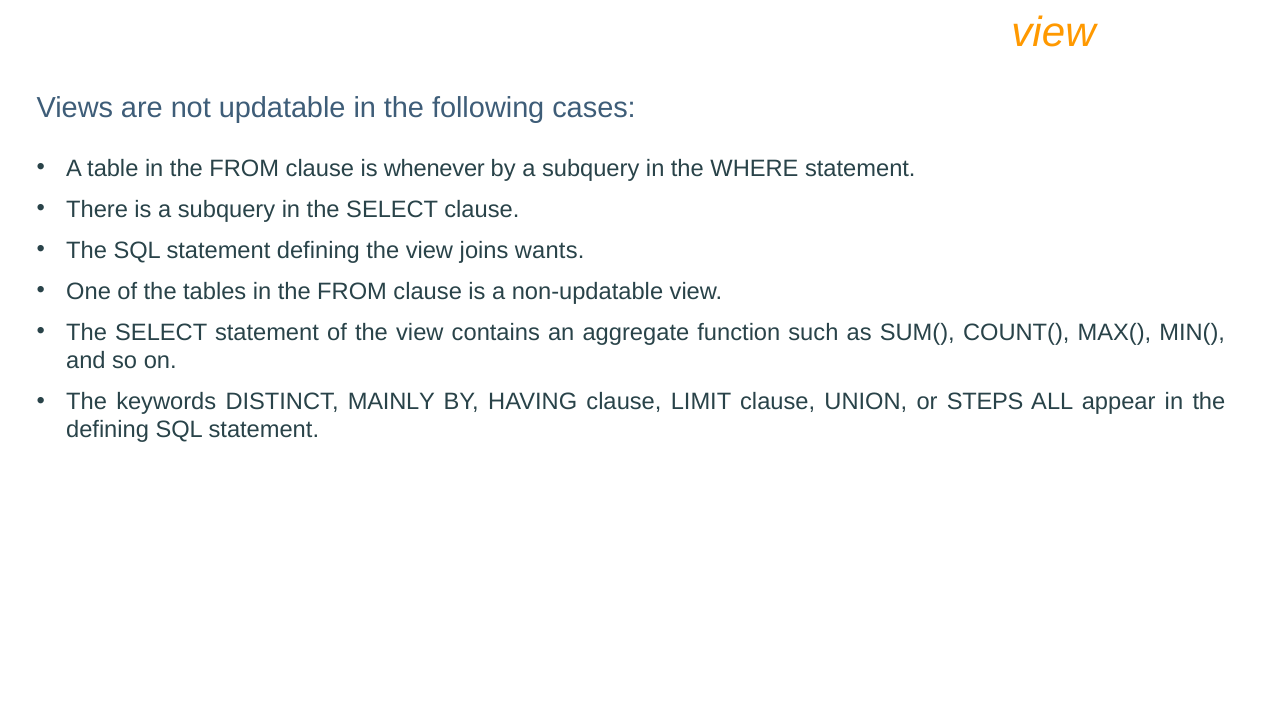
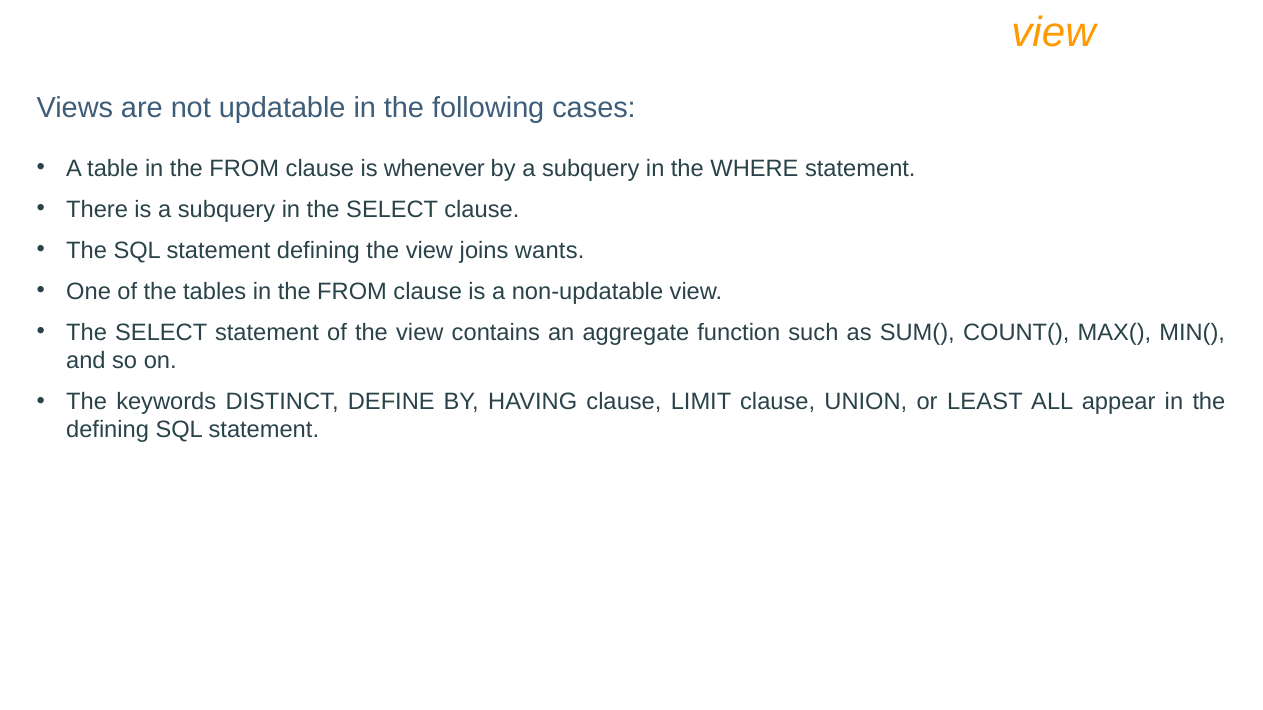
MAINLY: MAINLY -> DEFINE (391, 402)
STEPS: STEPS -> LEAST (985, 402)
